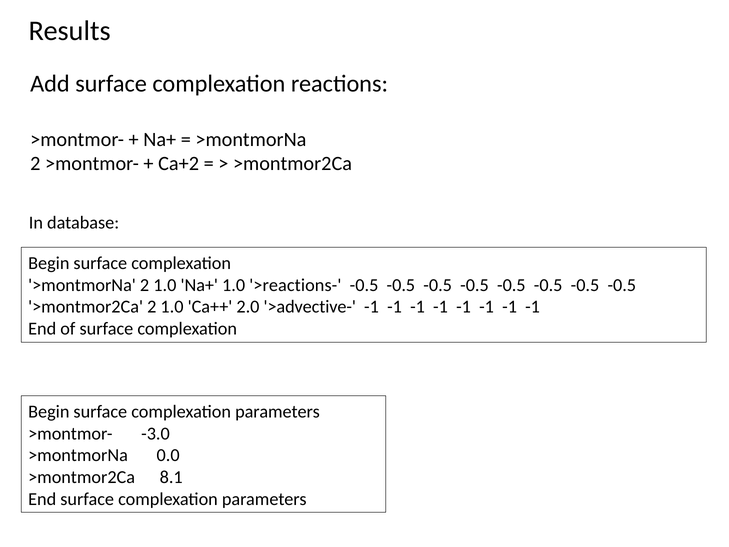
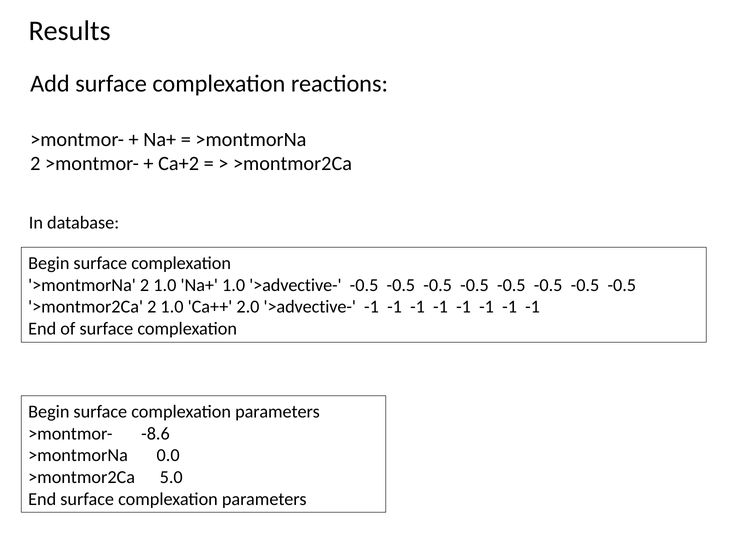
1.0 >reactions-: >reactions- -> >advective- (295, 285)
-3.0: -3.0 -> -8.6 (156, 433)
8.1: 8.1 -> 5.0 (171, 477)
